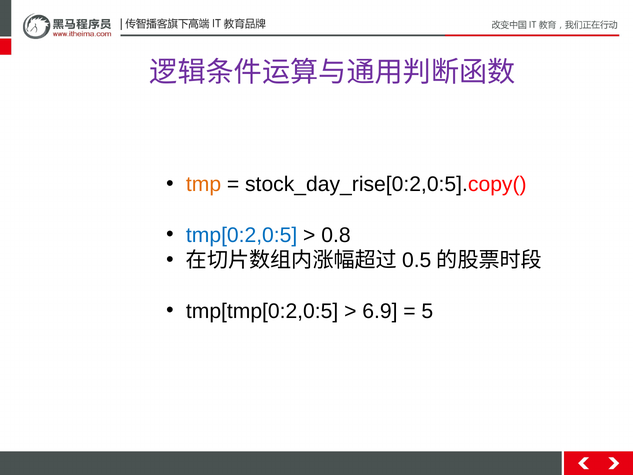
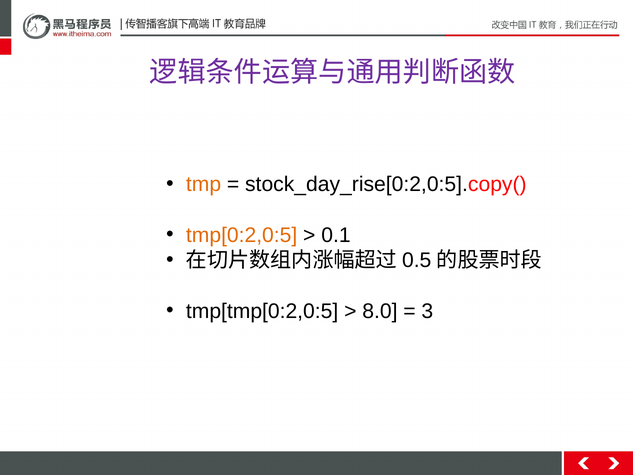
tmp[0:2,0:5 colour: blue -> orange (242, 235)
0.8: 0.8 -> 0.1 (336, 235)
6.9: 6.9 -> 8.0 (380, 311)
5: 5 -> 3 (427, 311)
